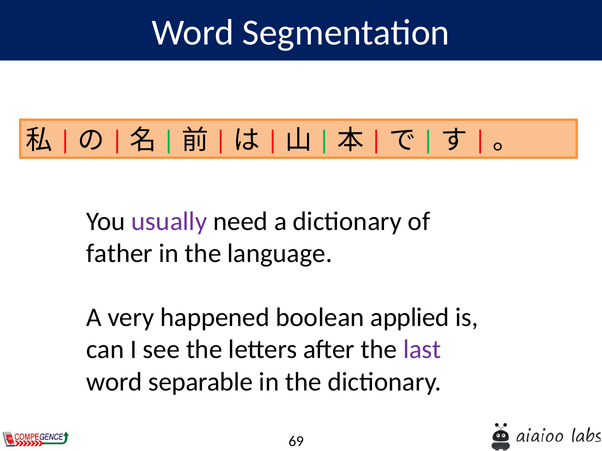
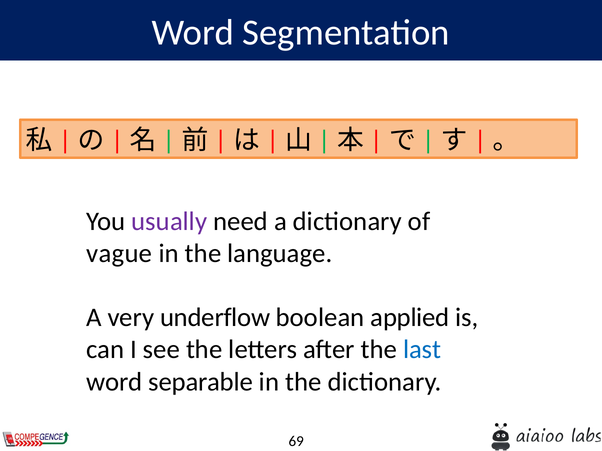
father: father -> vague (119, 254)
happened: happened -> underflow (215, 318)
last colour: purple -> blue (422, 350)
